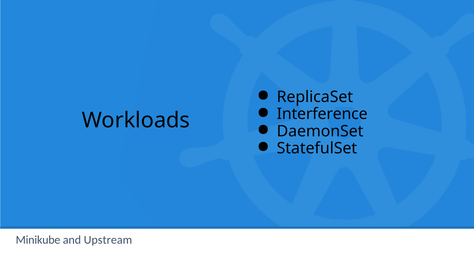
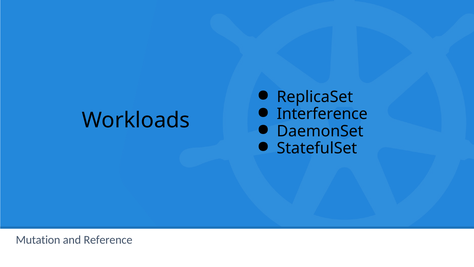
Minikube: Minikube -> Mutation (38, 239)
Upstream: Upstream -> Reference (108, 239)
